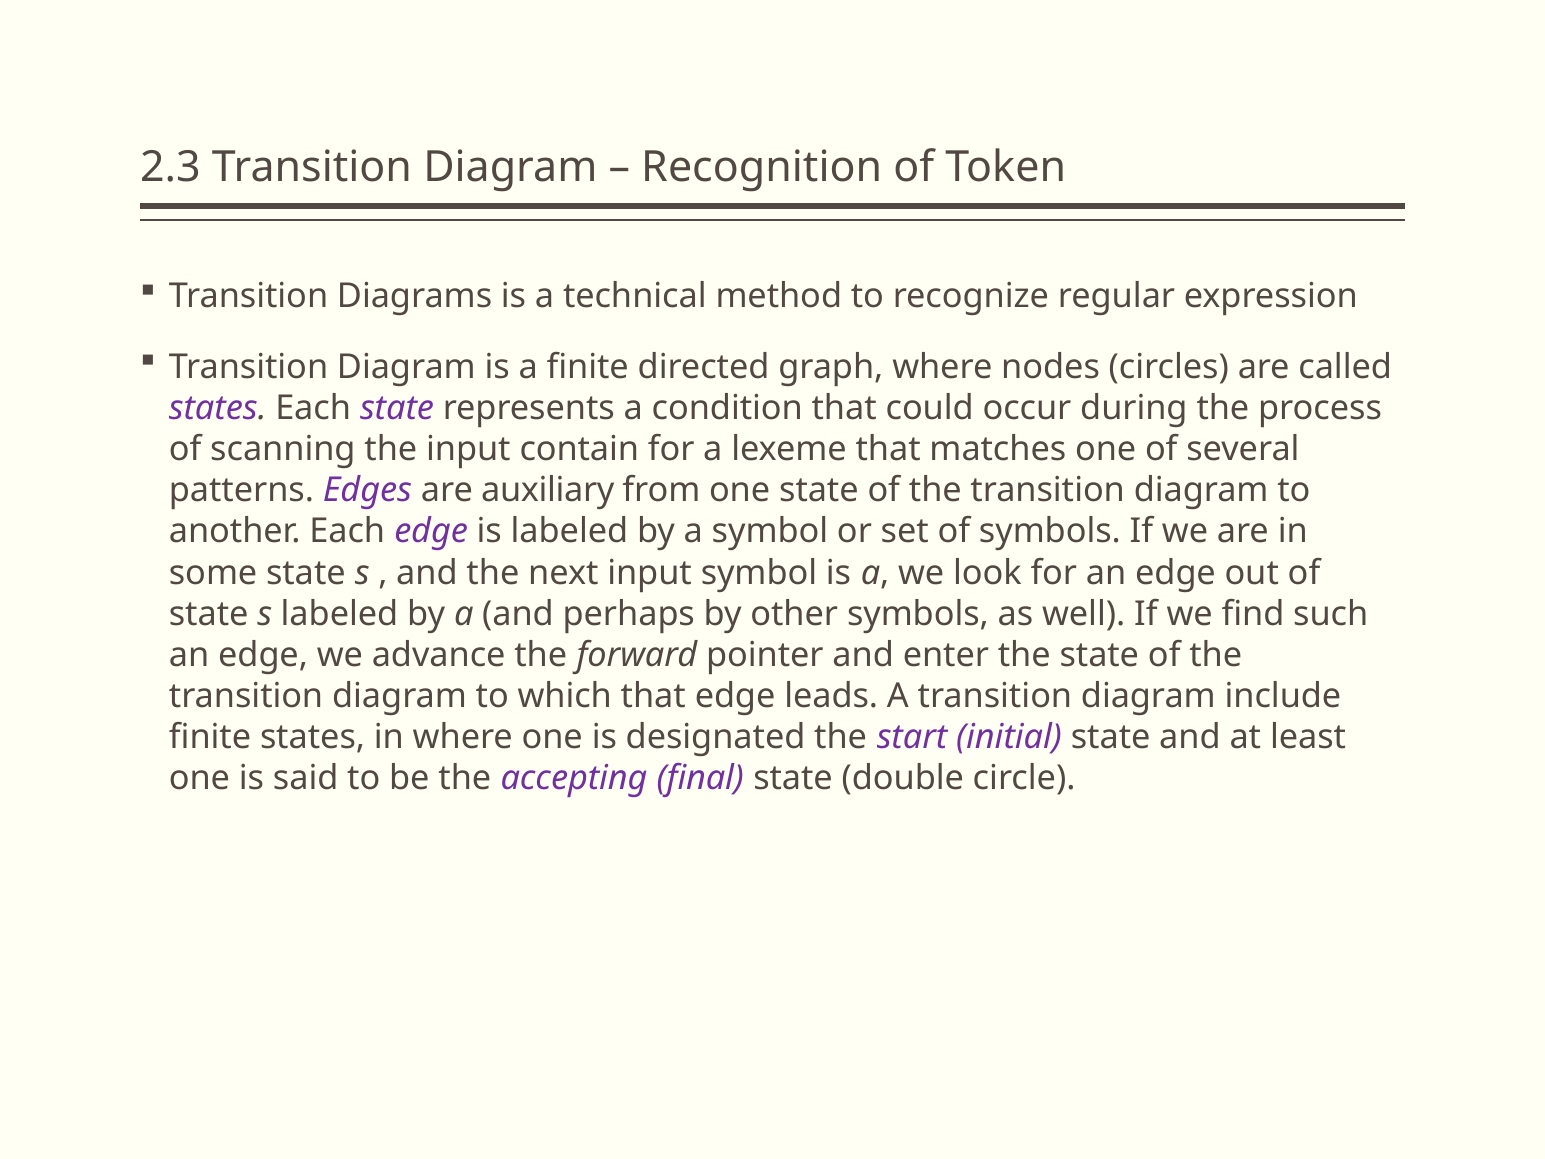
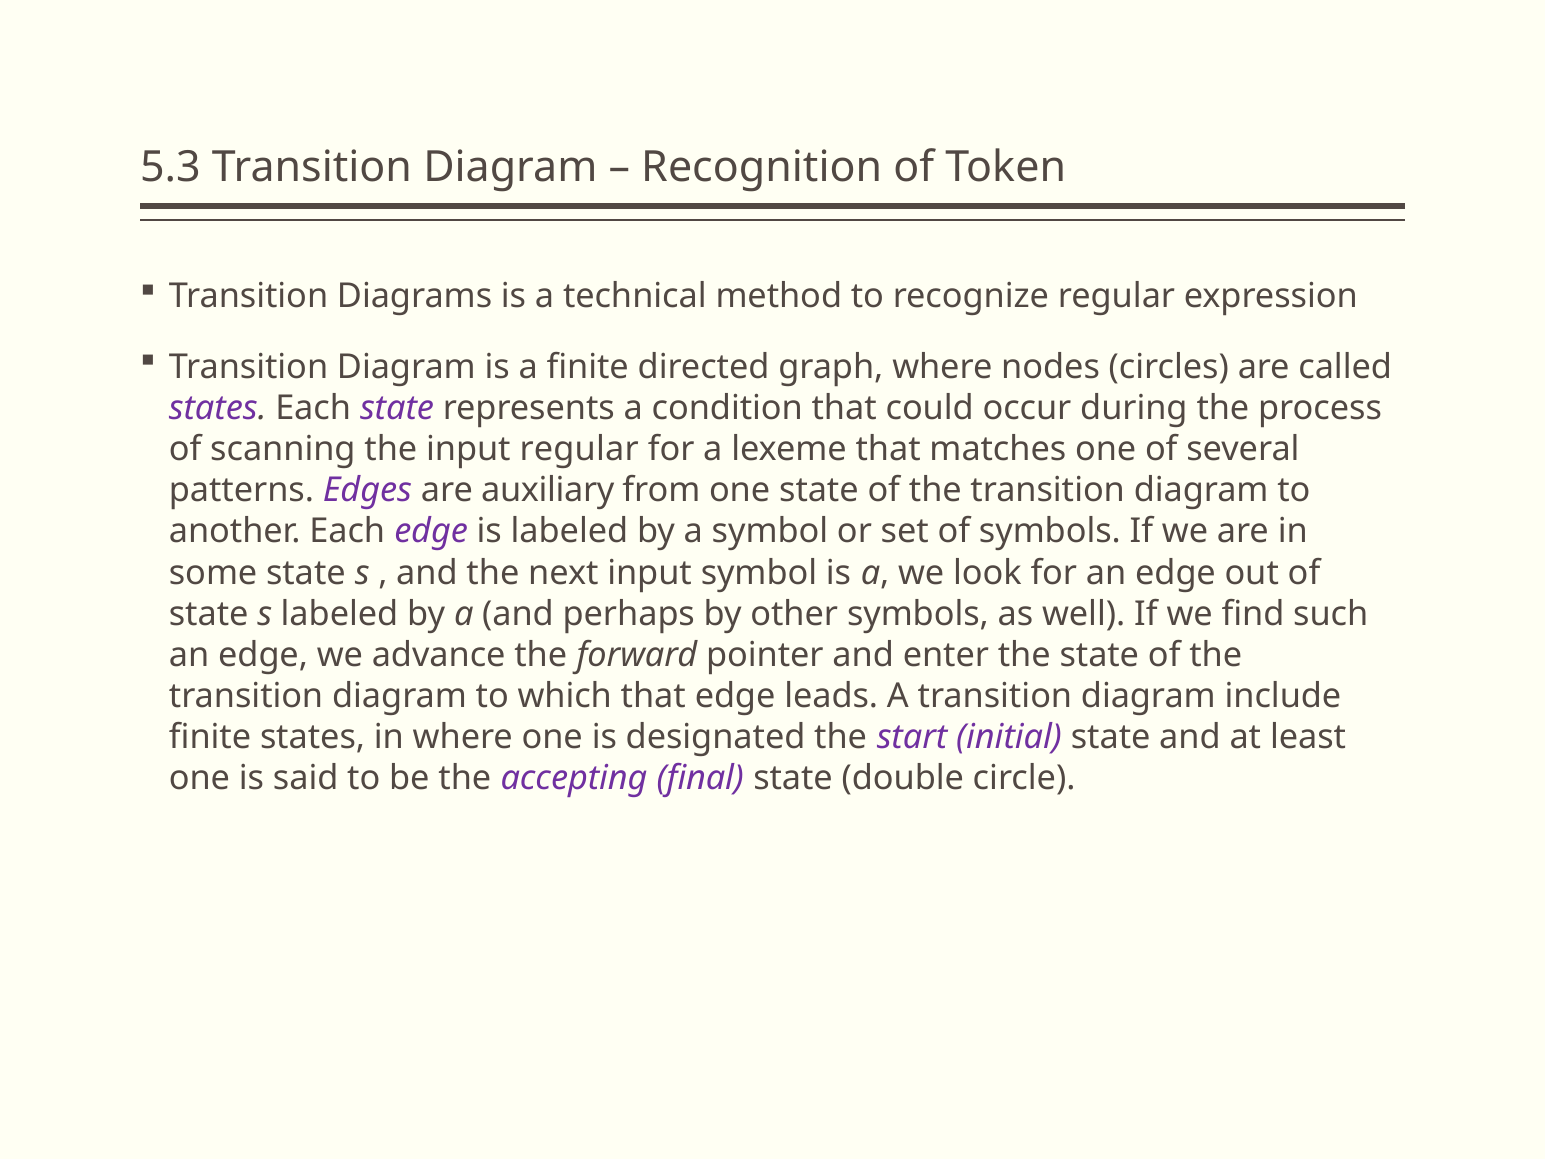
2.3: 2.3 -> 5.3 (170, 167)
input contain: contain -> regular (579, 449)
